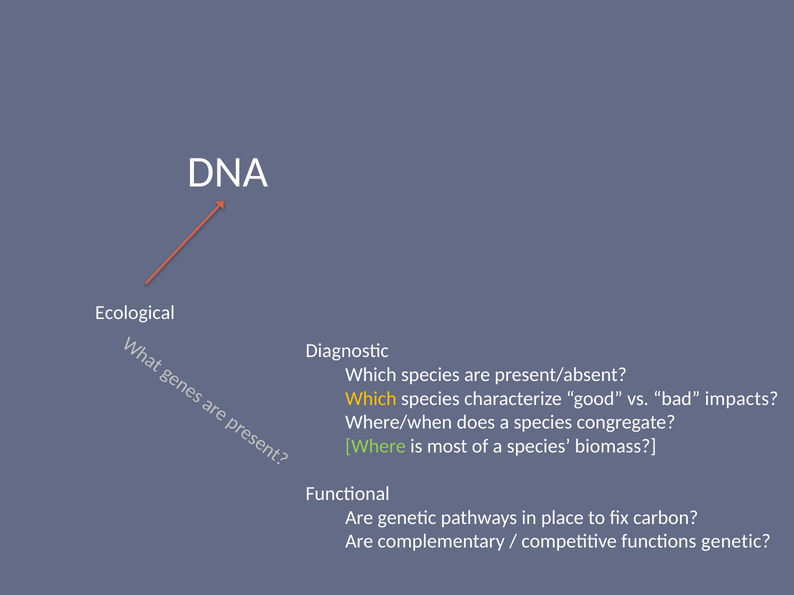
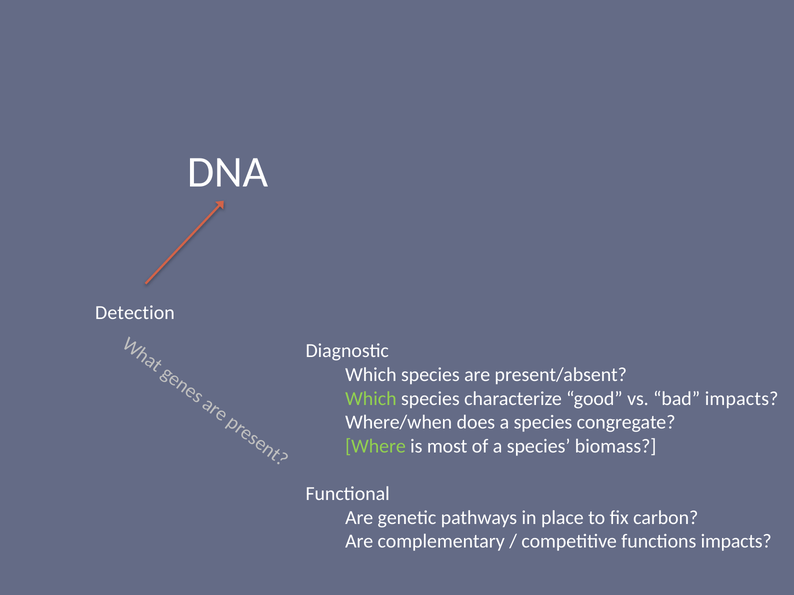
Ecological: Ecological -> Detection (135, 313)
Which colour: yellow -> light green (371, 399)
functions genetic: genetic -> impacts (736, 542)
